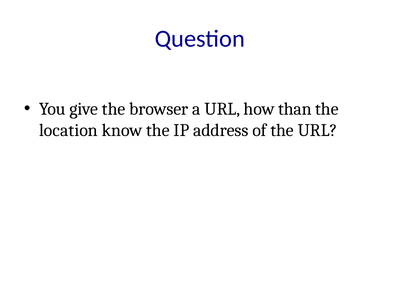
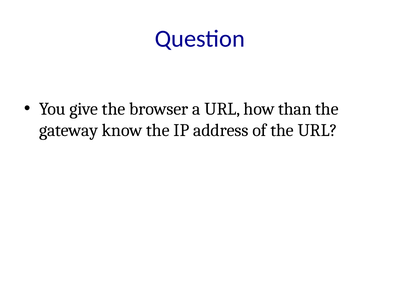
location: location -> gateway (69, 130)
